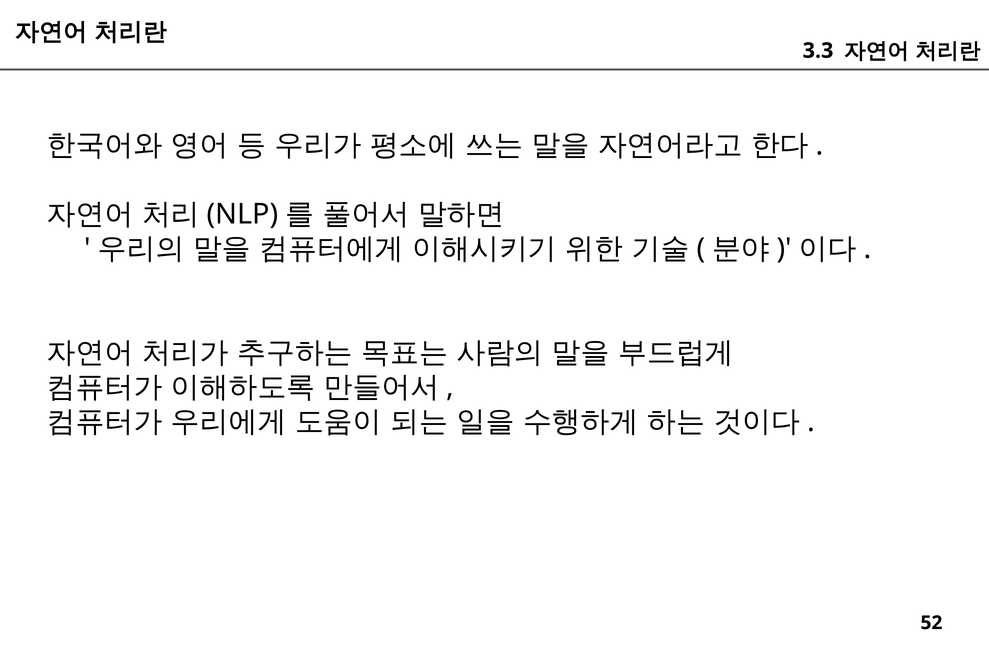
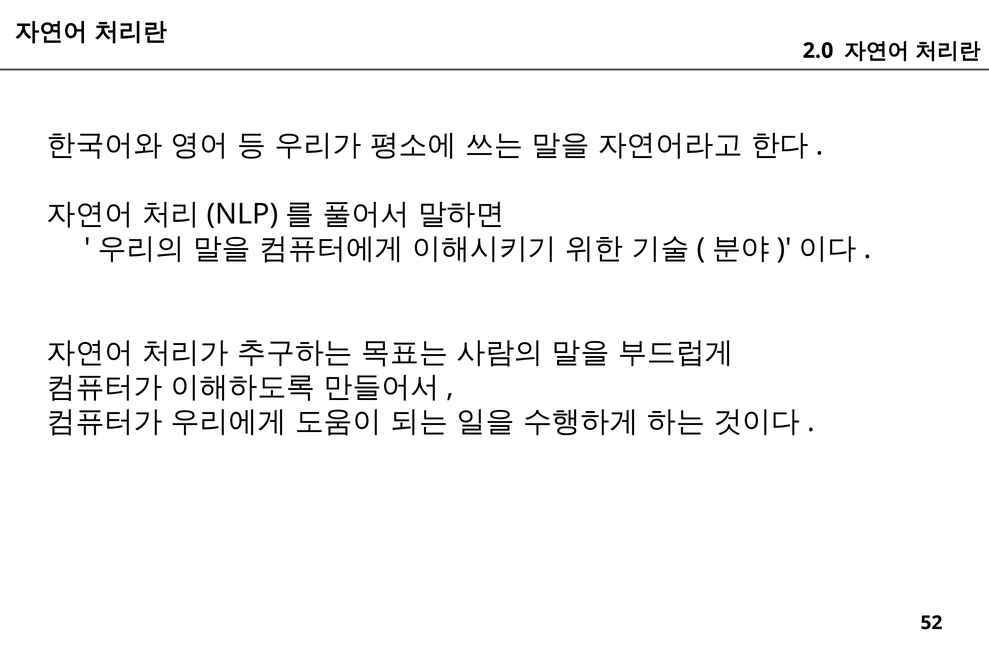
3.3: 3.3 -> 2.0 (818, 51)
